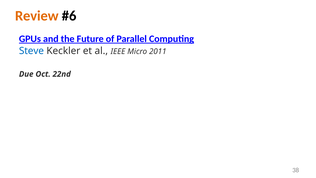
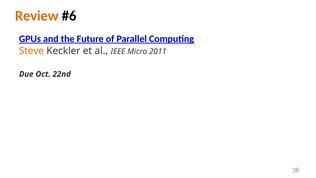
Steve colour: blue -> orange (31, 51)
